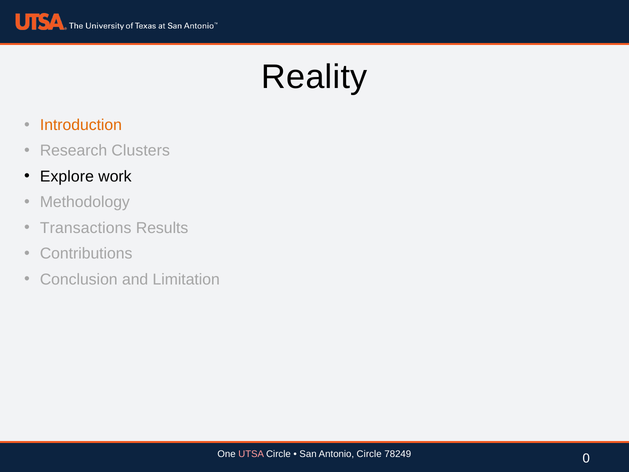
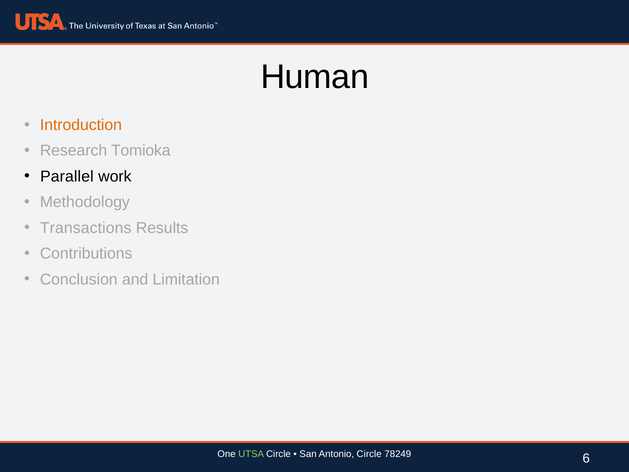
Reality: Reality -> Human (315, 77)
Clusters: Clusters -> Tomioka (141, 151)
Explore: Explore -> Parallel (67, 176)
UTSA colour: pink -> light green (251, 454)
0: 0 -> 6 (586, 458)
